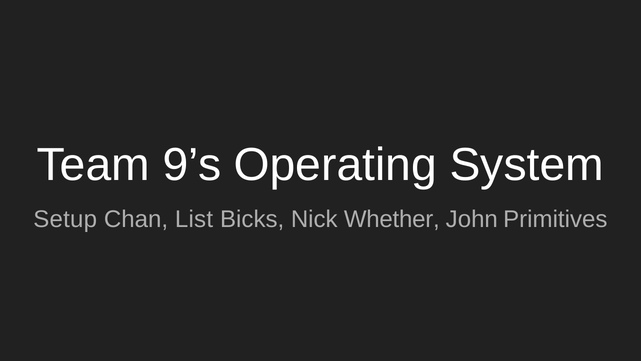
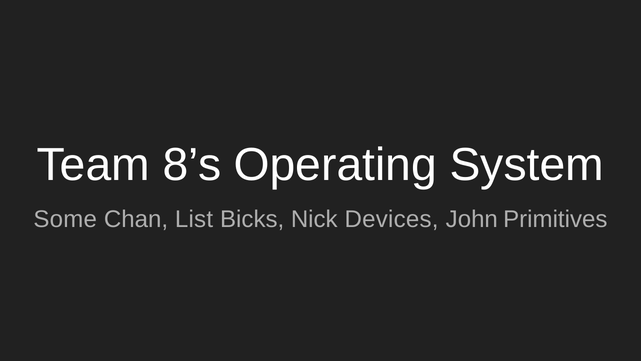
9’s: 9’s -> 8’s (192, 165)
Setup: Setup -> Some (65, 219)
Whether: Whether -> Devices (392, 219)
